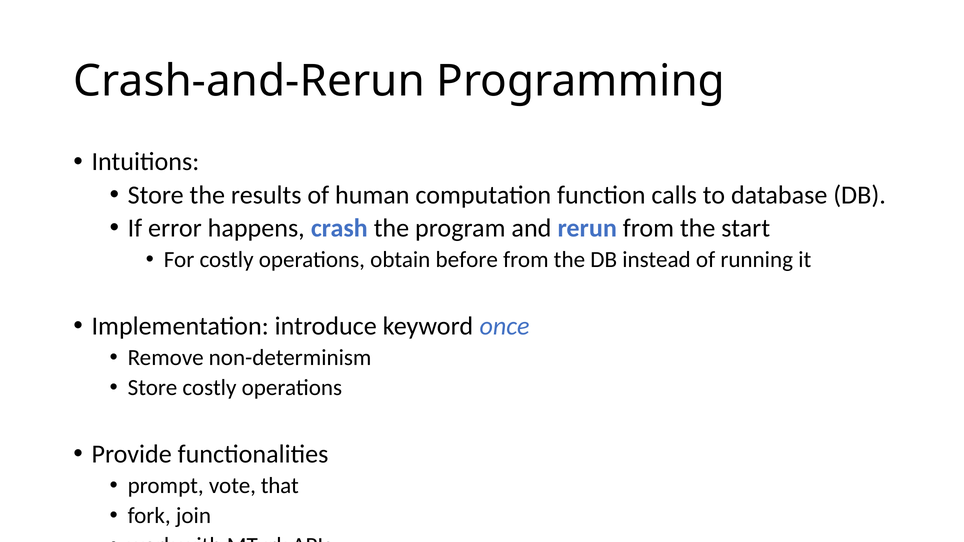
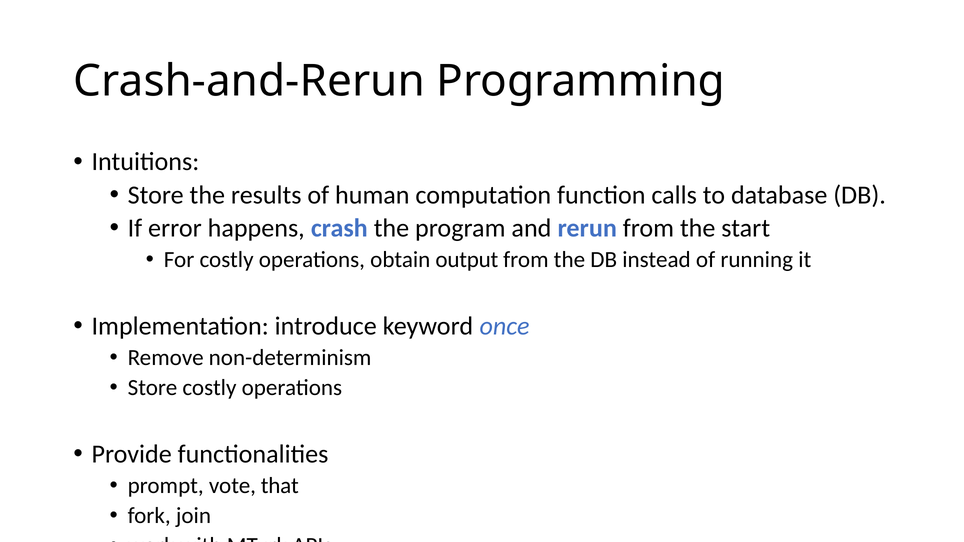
before: before -> output (467, 260)
